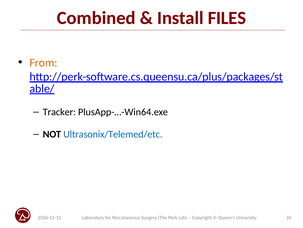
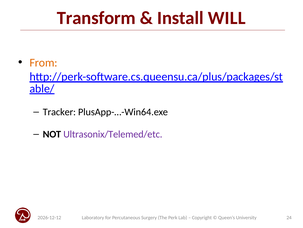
Combined: Combined -> Transform (96, 18)
FILES: FILES -> WILL (227, 18)
Ultrasonix/Telemed/etc colour: blue -> purple (113, 134)
